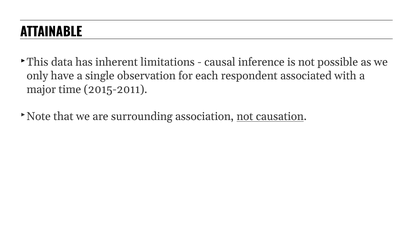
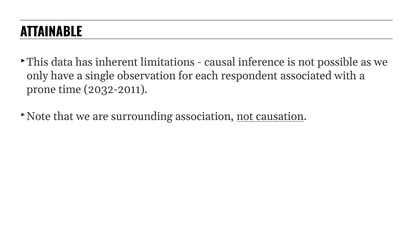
major: major -> prone (41, 89)
2015-2011: 2015-2011 -> 2032-2011 (116, 89)
